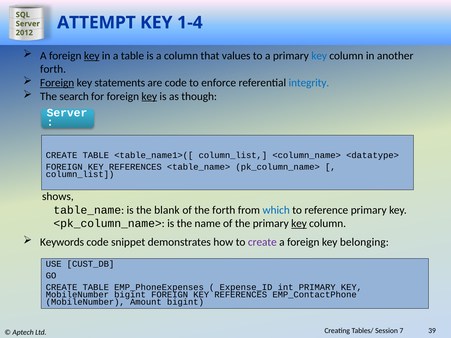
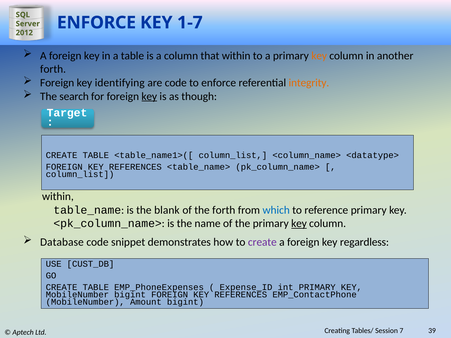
ATTEMPT: ATTEMPT -> ENFORCE (96, 23)
1-4: 1-4 -> 1-7 (190, 23)
key underline: present -> none (92, 56)
that values: values -> within (236, 56)
key colour: blue -> orange (319, 56)
Foreign underline: present -> none (57, 83)
statements: statements -> identifying (120, 83)
integrity colour: blue -> orange (309, 83)
Server: Server -> Target (67, 113)
shows: shows -> within (58, 197)
Keywords: Keywords -> Database (62, 242)
belonging: belonging -> regardless (364, 242)
